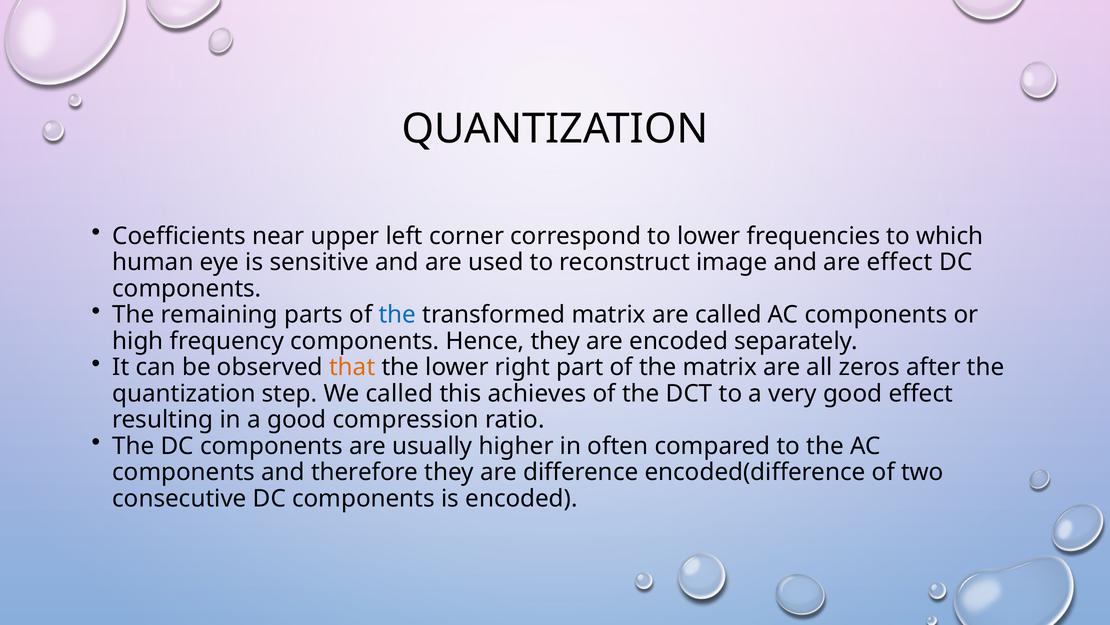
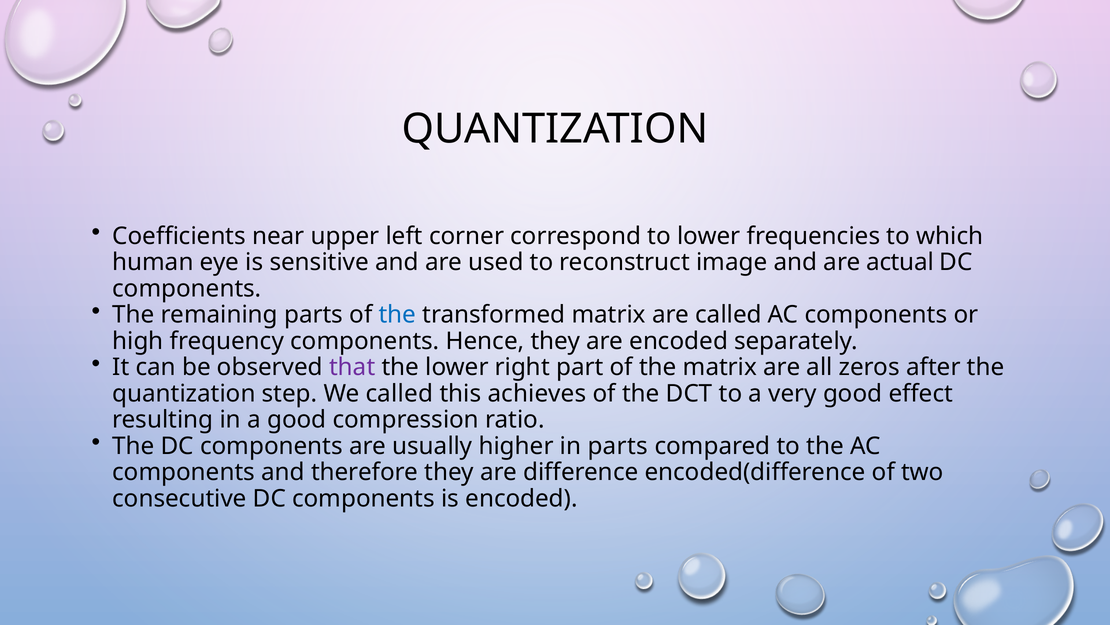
are effect: effect -> actual (900, 262)
that colour: orange -> purple (352, 367)
in often: often -> parts (618, 446)
